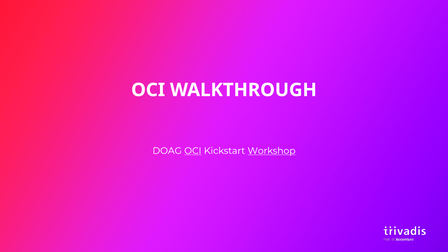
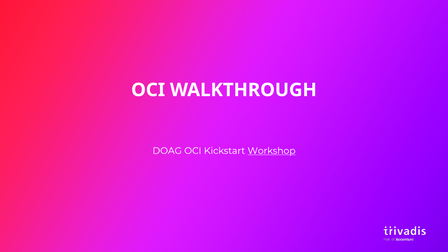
OCI underline: present -> none (193, 151)
